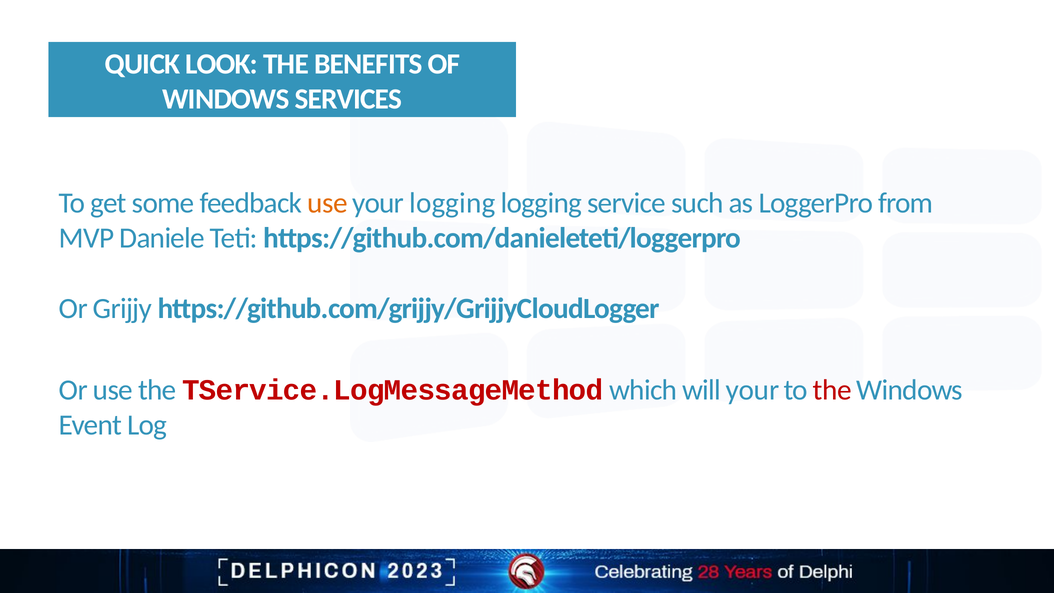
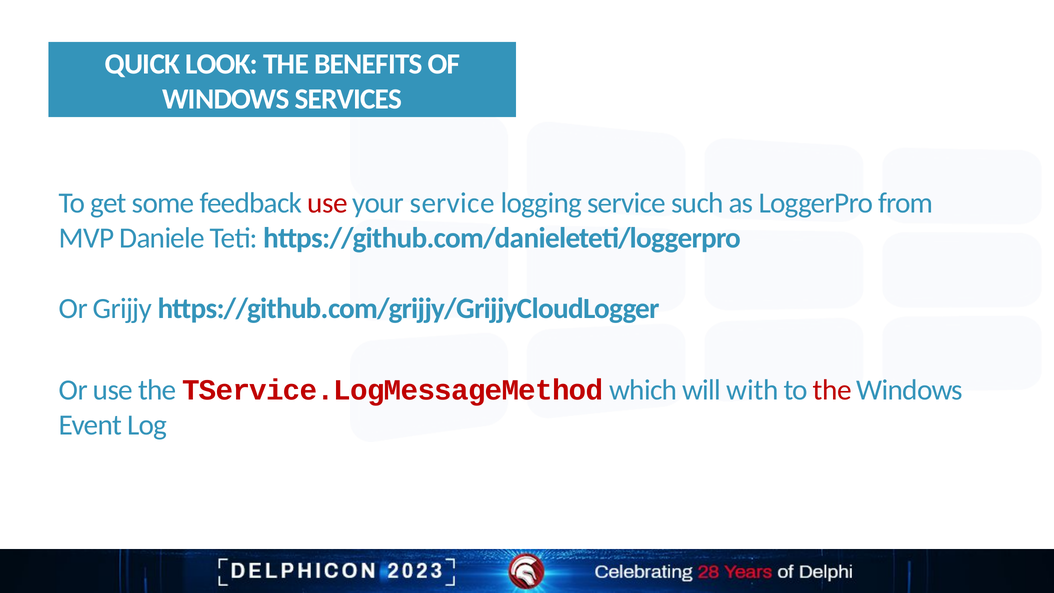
use colour: orange -> red (327, 203)
your logging: logging -> service (452, 203)
will your: your -> with (752, 390)
